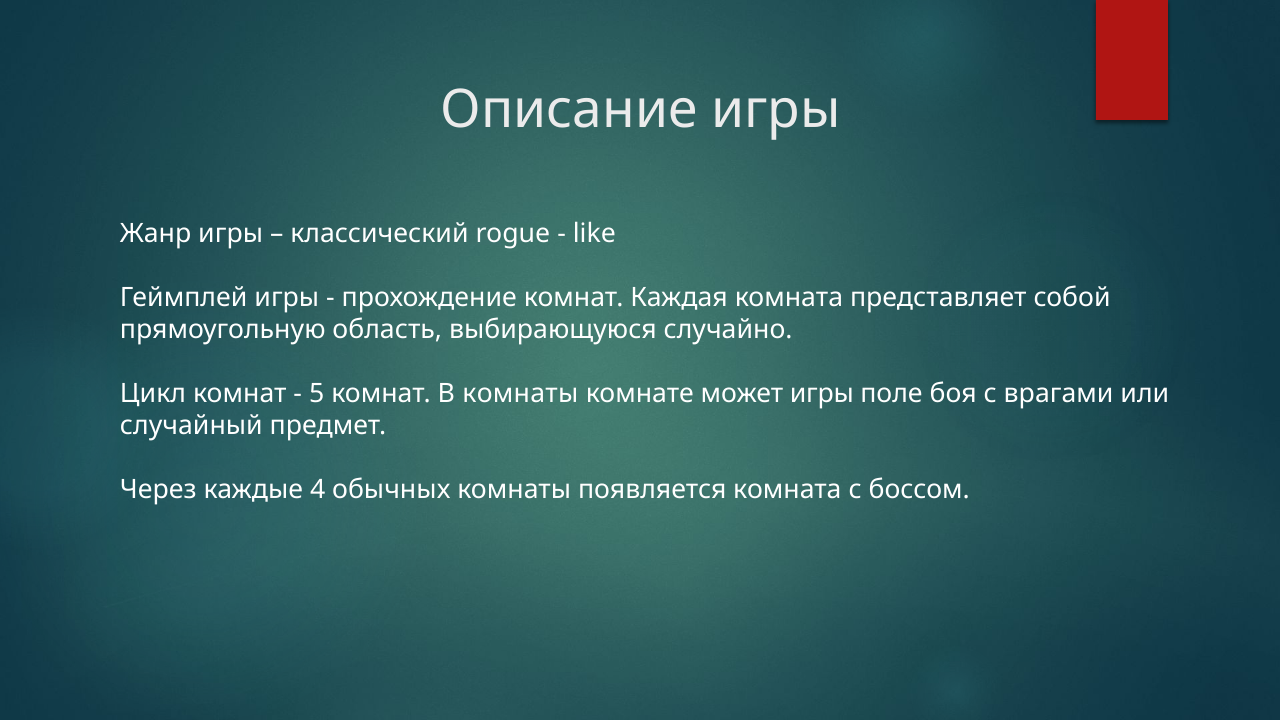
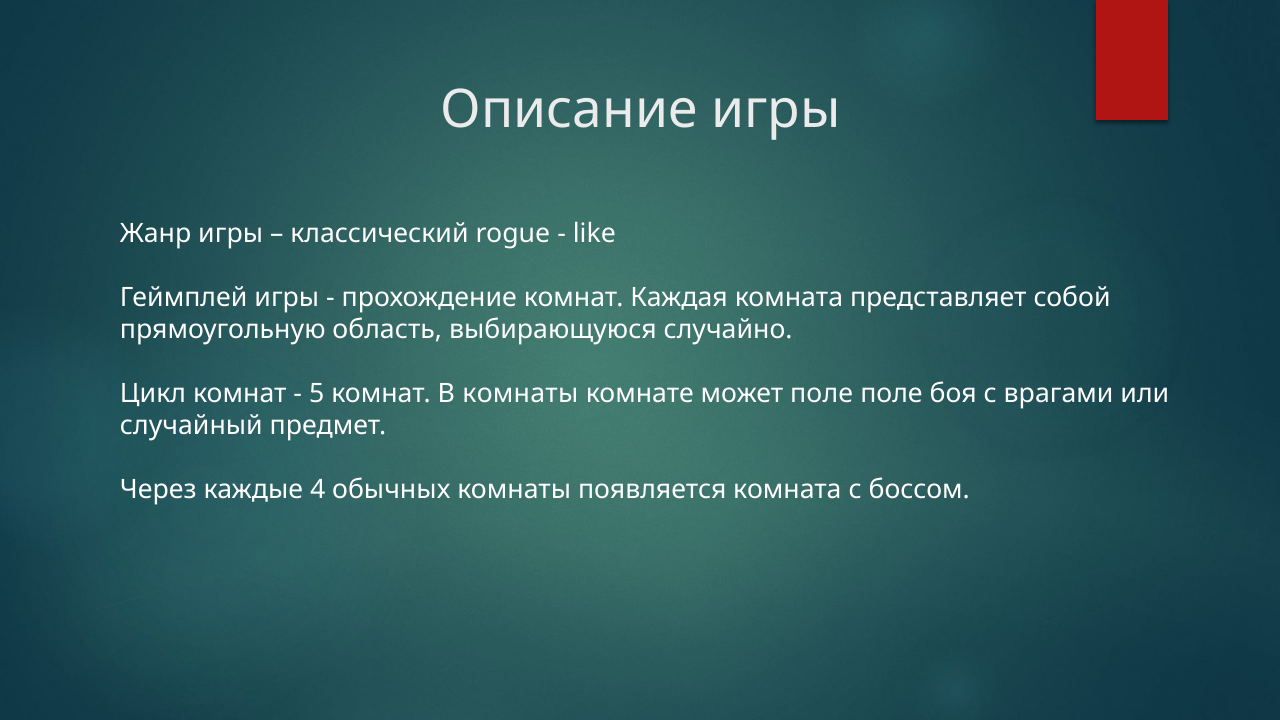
может игры: игры -> поле (822, 394)
